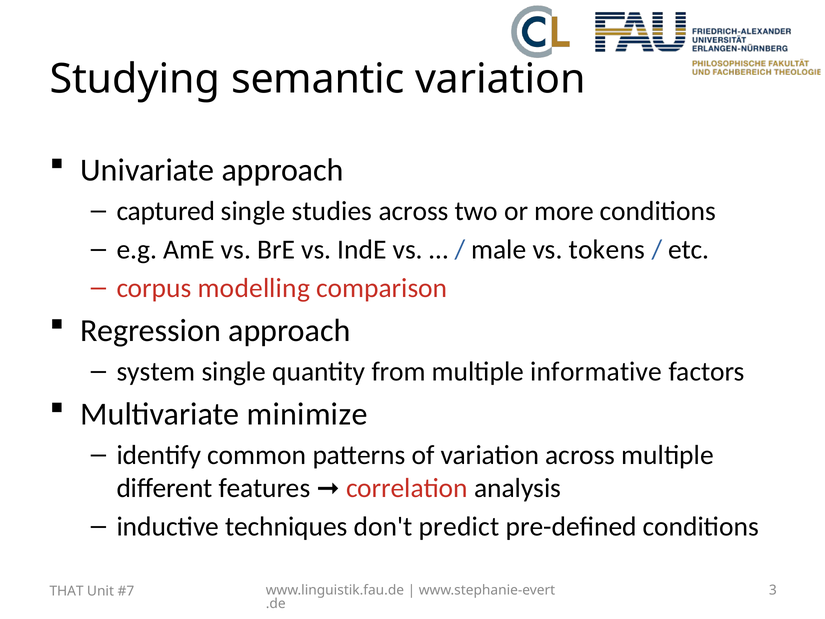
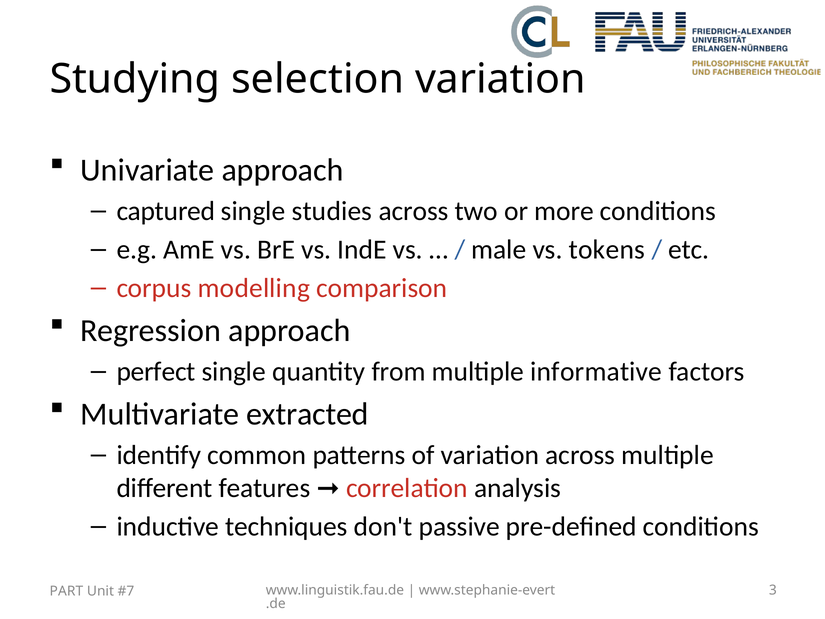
semantic: semantic -> selection (318, 79)
system: system -> perfect (156, 371)
minimize: minimize -> extracted (307, 414)
predict: predict -> passive (459, 526)
THAT: THAT -> PART (66, 591)
